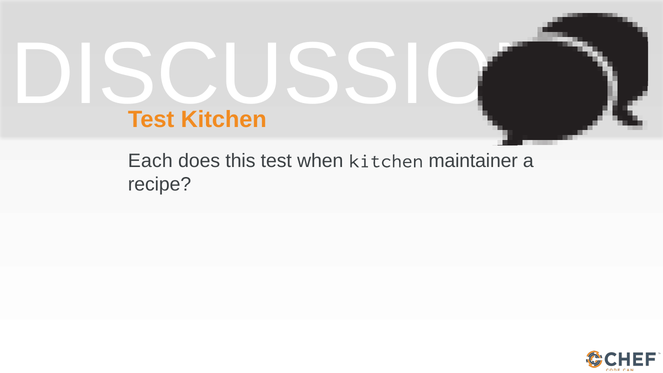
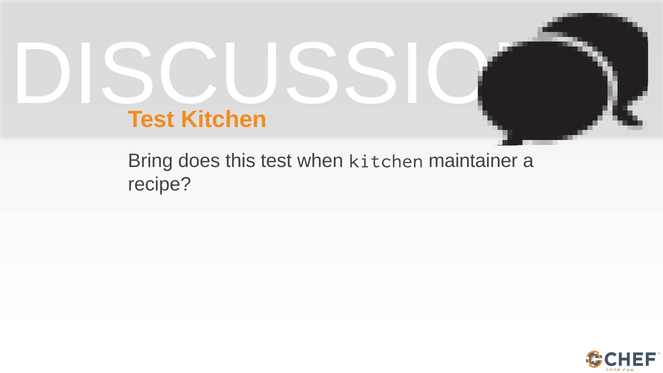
Each: Each -> Bring (150, 161)
